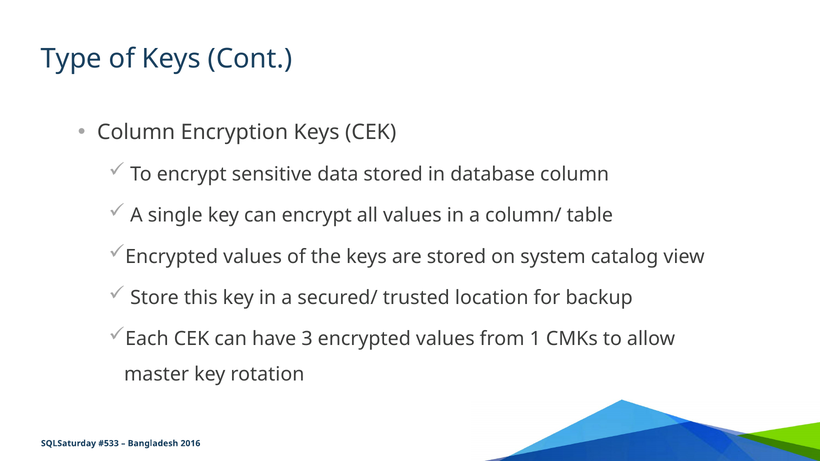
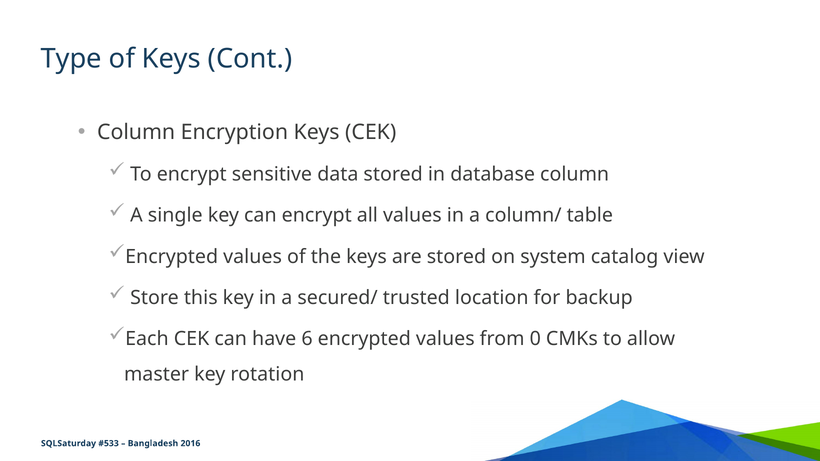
3: 3 -> 6 (307, 339)
1: 1 -> 0 (535, 339)
